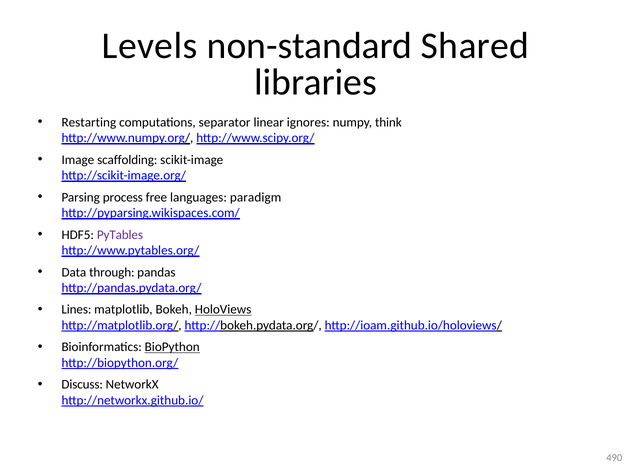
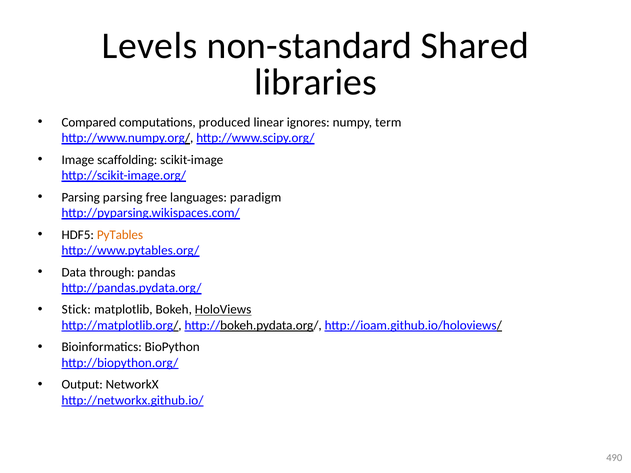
Restarting: Restarting -> Compared (89, 122)
separator: separator -> produced (225, 122)
think: think -> term (388, 122)
Parsing process: process -> parsing (123, 197)
PyTables colour: purple -> orange (120, 235)
Lines: Lines -> Stick (76, 310)
BioPython underline: present -> none (172, 347)
Discuss: Discuss -> Output (82, 385)
